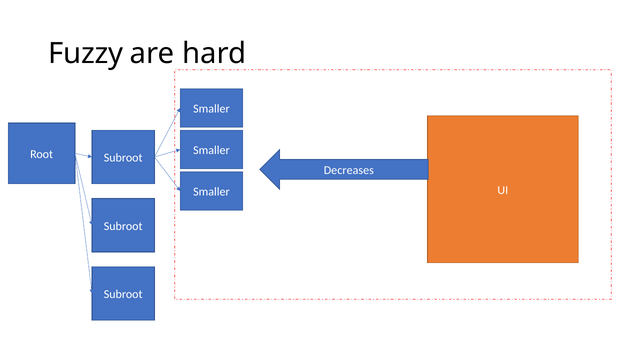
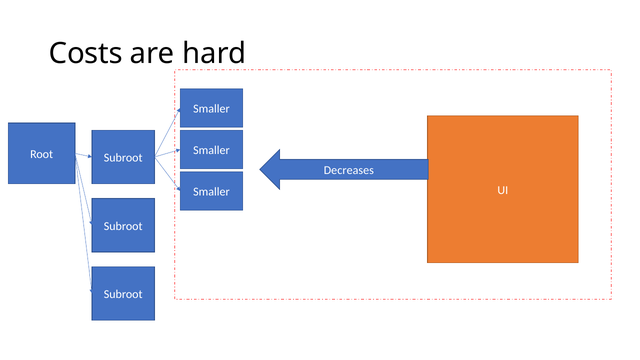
Fuzzy: Fuzzy -> Costs (86, 54)
